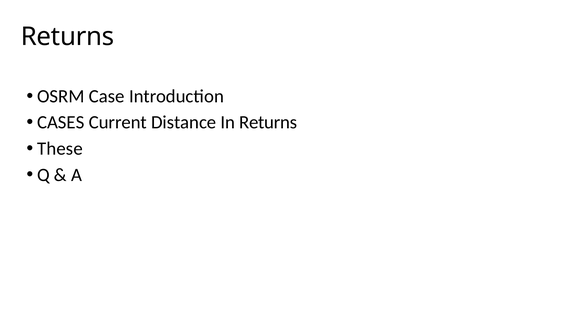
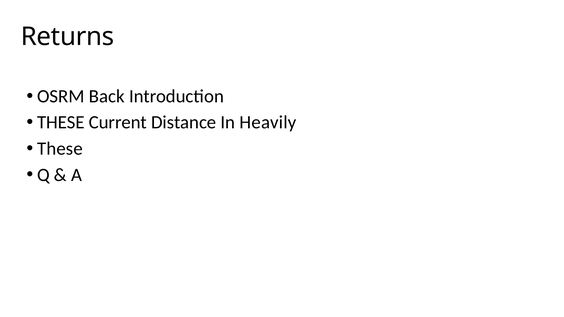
Case: Case -> Back (107, 96)
CASES: CASES -> THESE (61, 123)
In Returns: Returns -> Heavily (268, 123)
